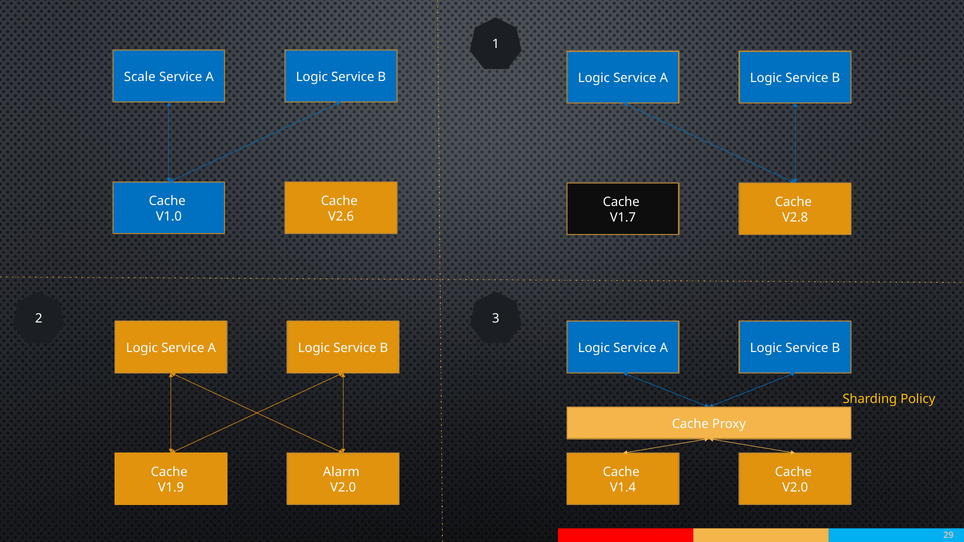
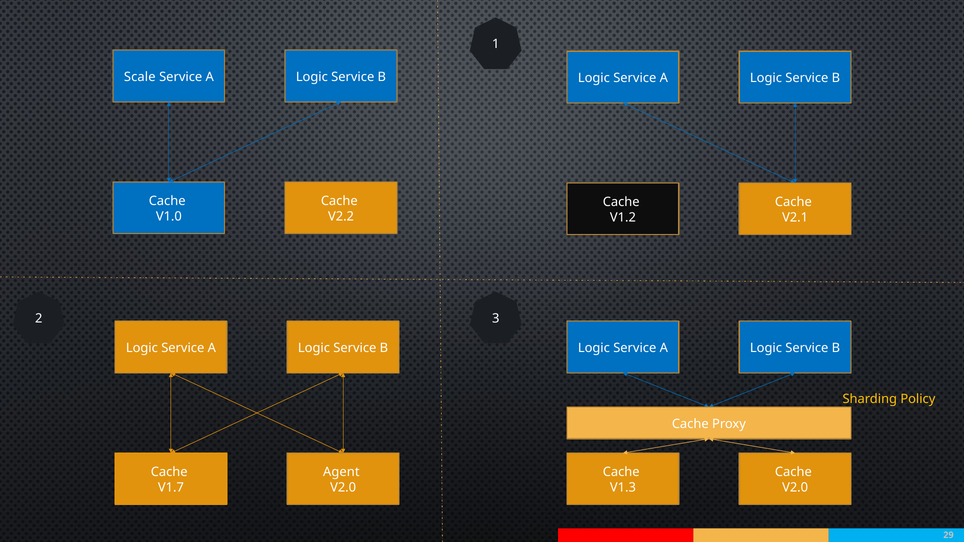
V2.6: V2.6 -> V2.2 (341, 217)
V1.7: V1.7 -> V1.2 (623, 218)
V2.8: V2.8 -> V2.1 (795, 218)
Alarm: Alarm -> Agent (341, 472)
V1.9: V1.9 -> V1.7 (171, 488)
V1.4: V1.4 -> V1.3 (623, 488)
